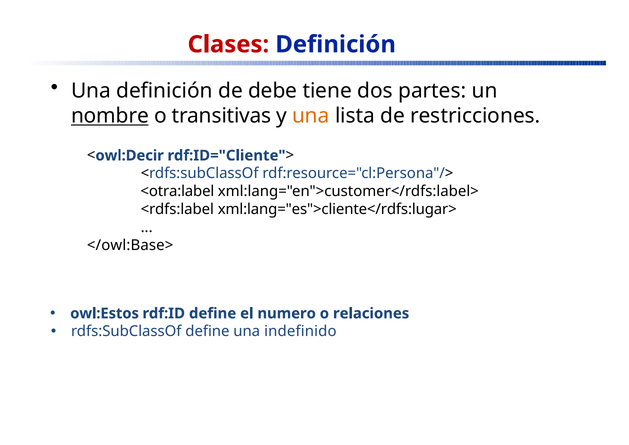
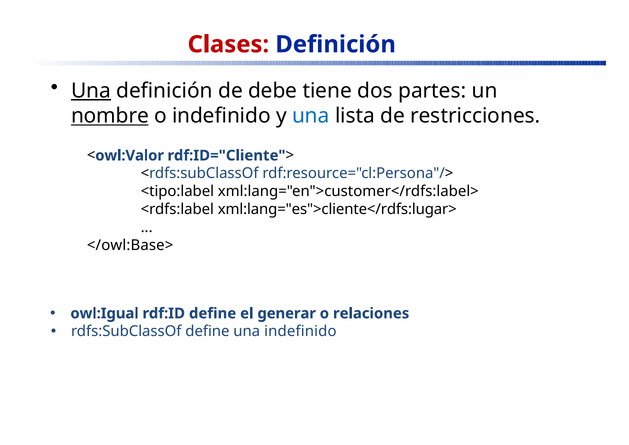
Una underline: none -> present (91, 91)
o transitivas: transitivas -> indefinido (221, 116)
una colour: orange -> blue (311, 116)
owl:Decir: owl:Decir -> owl:Valor (130, 155)
<otra:label: <otra:label -> <tipo:label (177, 191)
owl:Estos: owl:Estos -> owl:Igual (105, 313)
numero: numero -> generar (287, 313)
